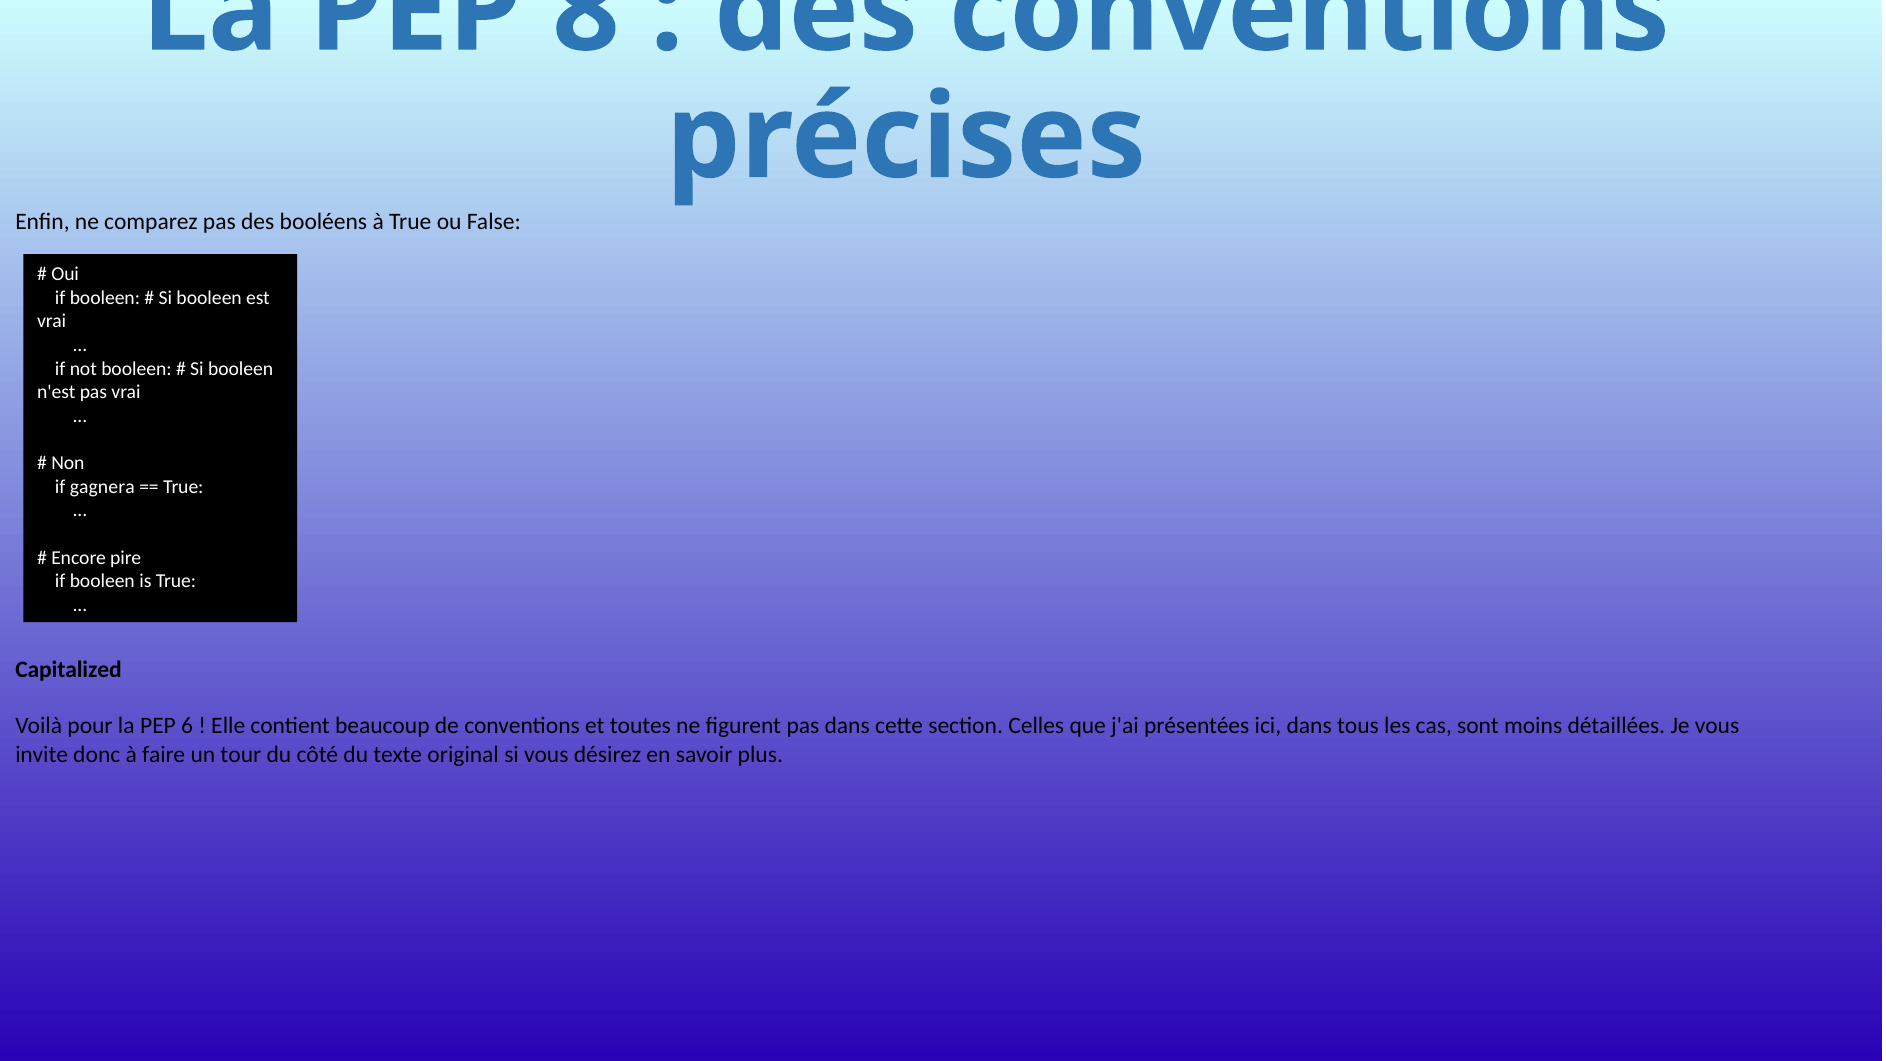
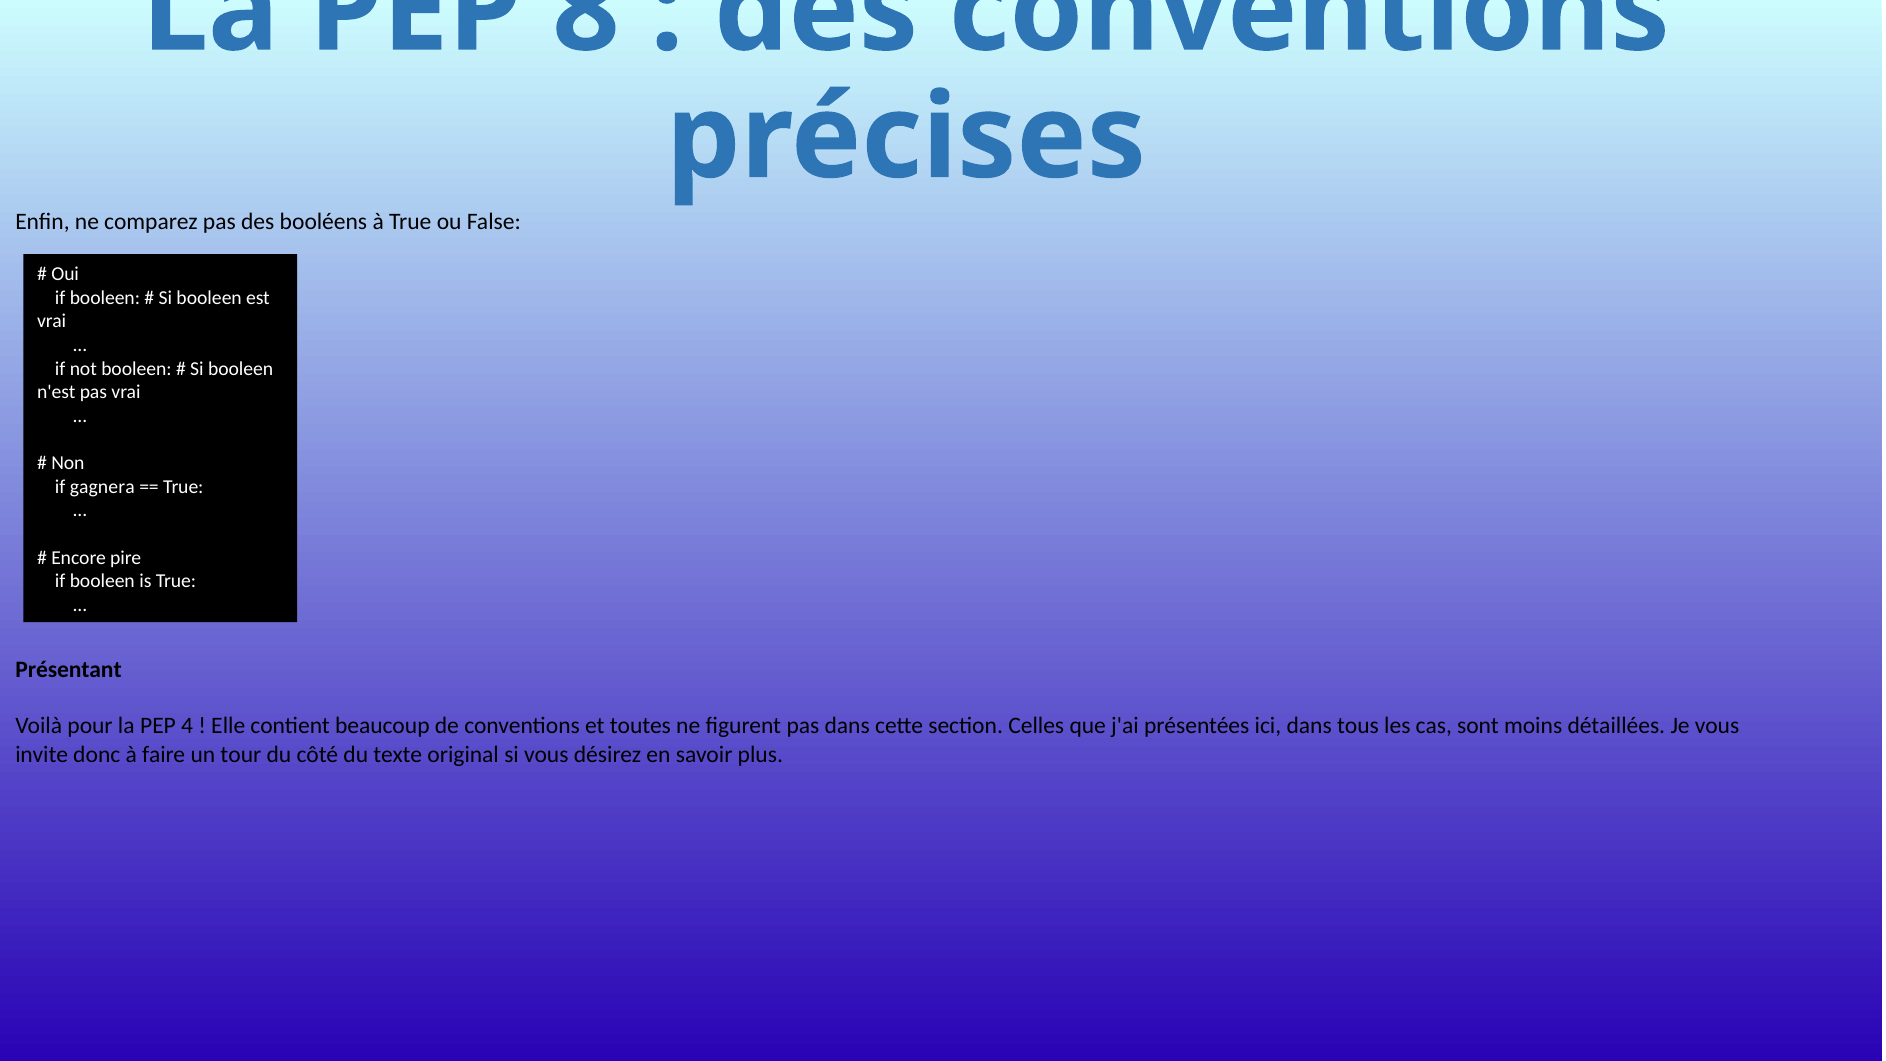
Capitalized: Capitalized -> Présentant (69, 669)
6: 6 -> 4 (187, 726)
